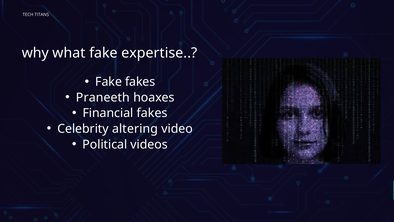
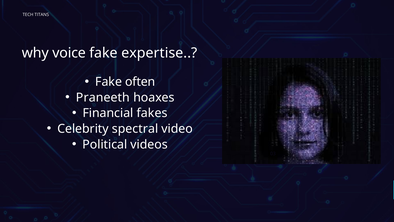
what: what -> voice (69, 53)
Fake fakes: fakes -> often (140, 82)
altering: altering -> spectral (135, 129)
